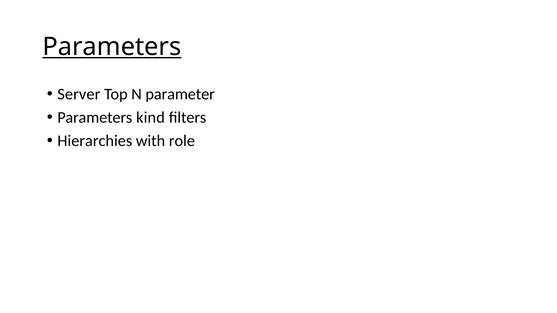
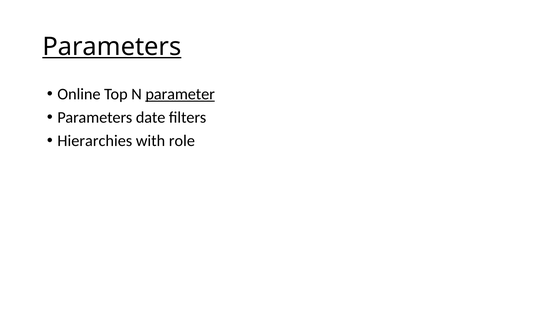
Server: Server -> Online (79, 94)
parameter underline: none -> present (180, 94)
kind: kind -> date (151, 118)
